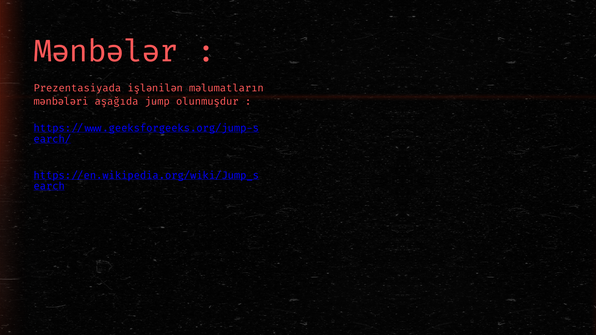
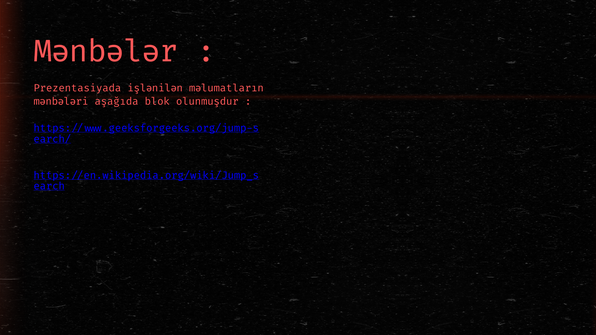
jump: jump -> blok (157, 102)
